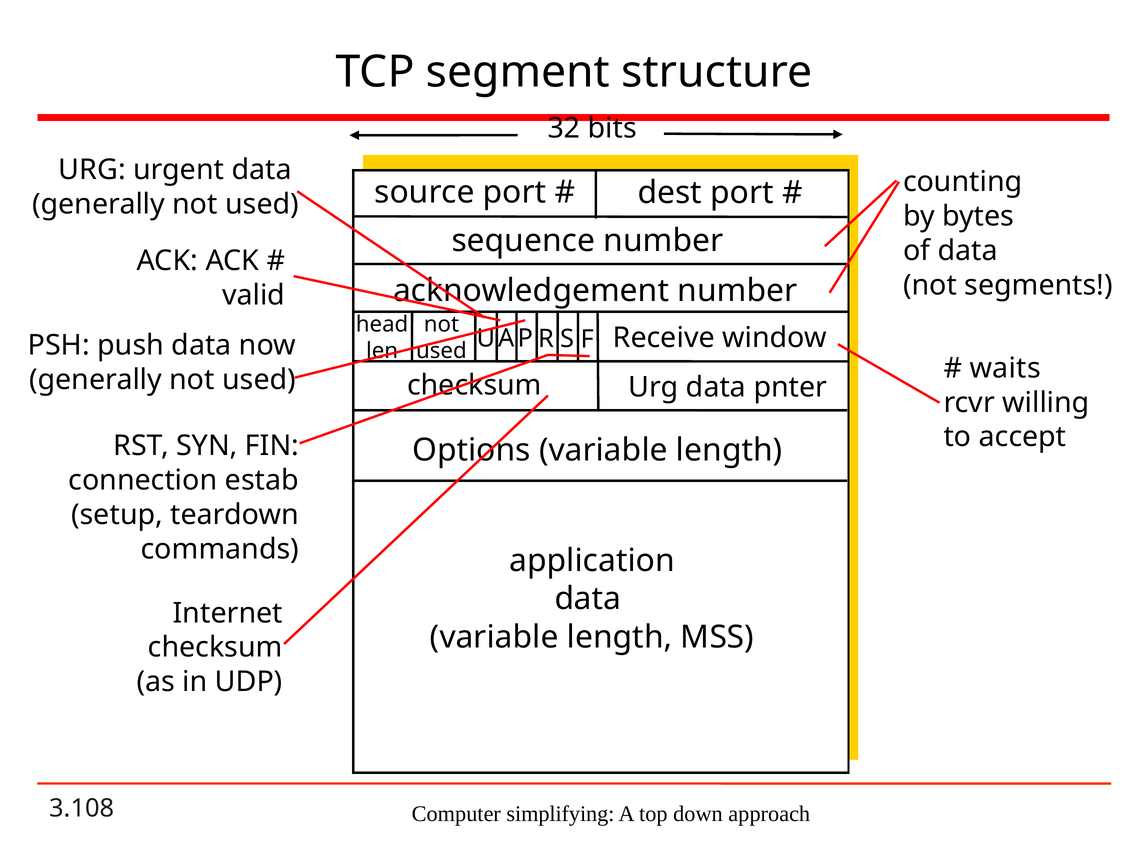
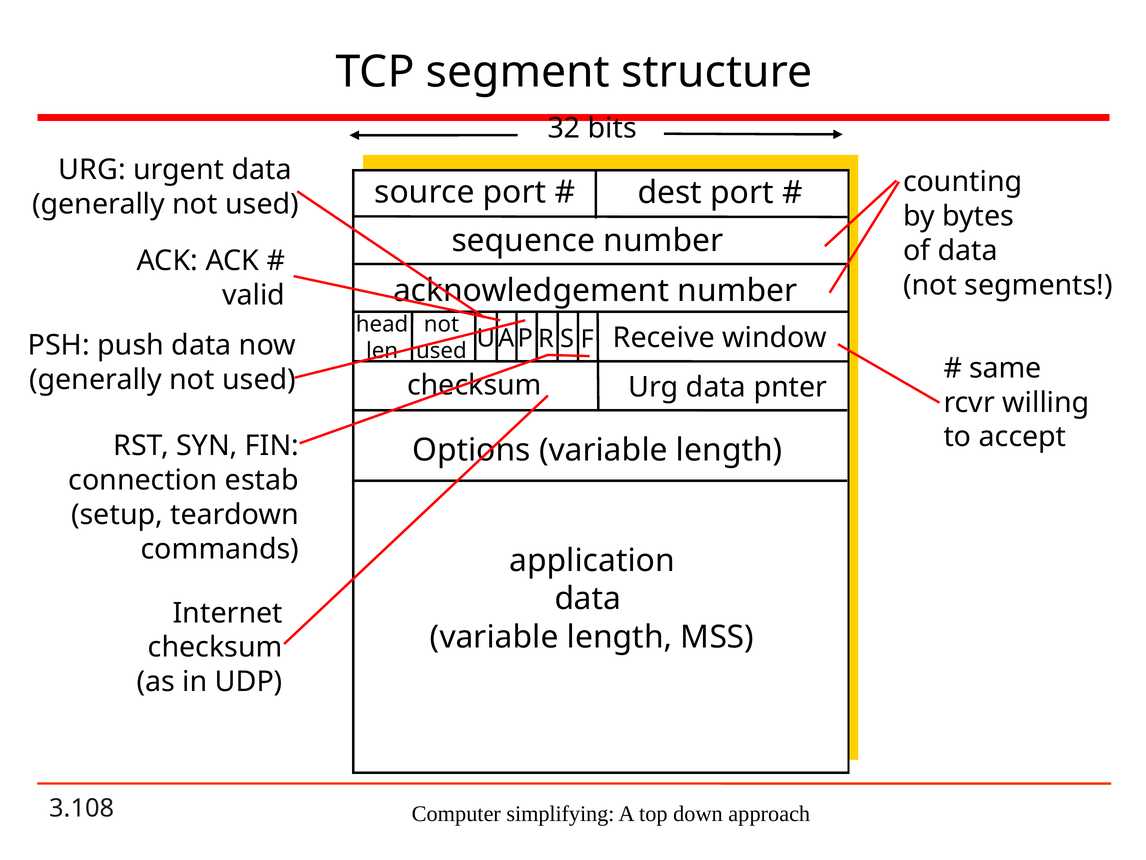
waits: waits -> same (1005, 368)
